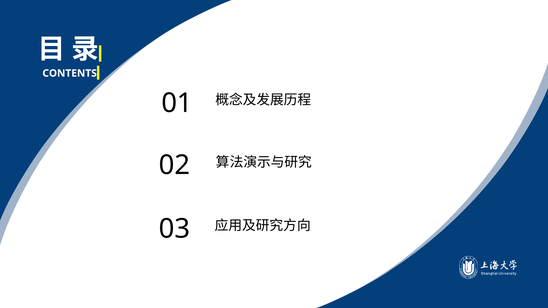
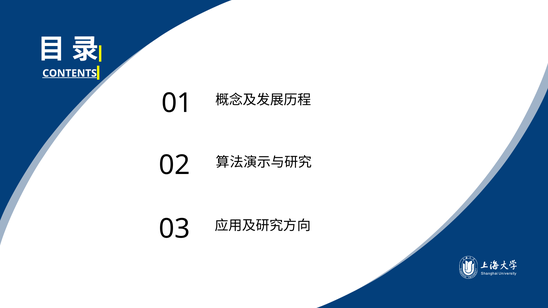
CONTENTS underline: none -> present (70, 73)
